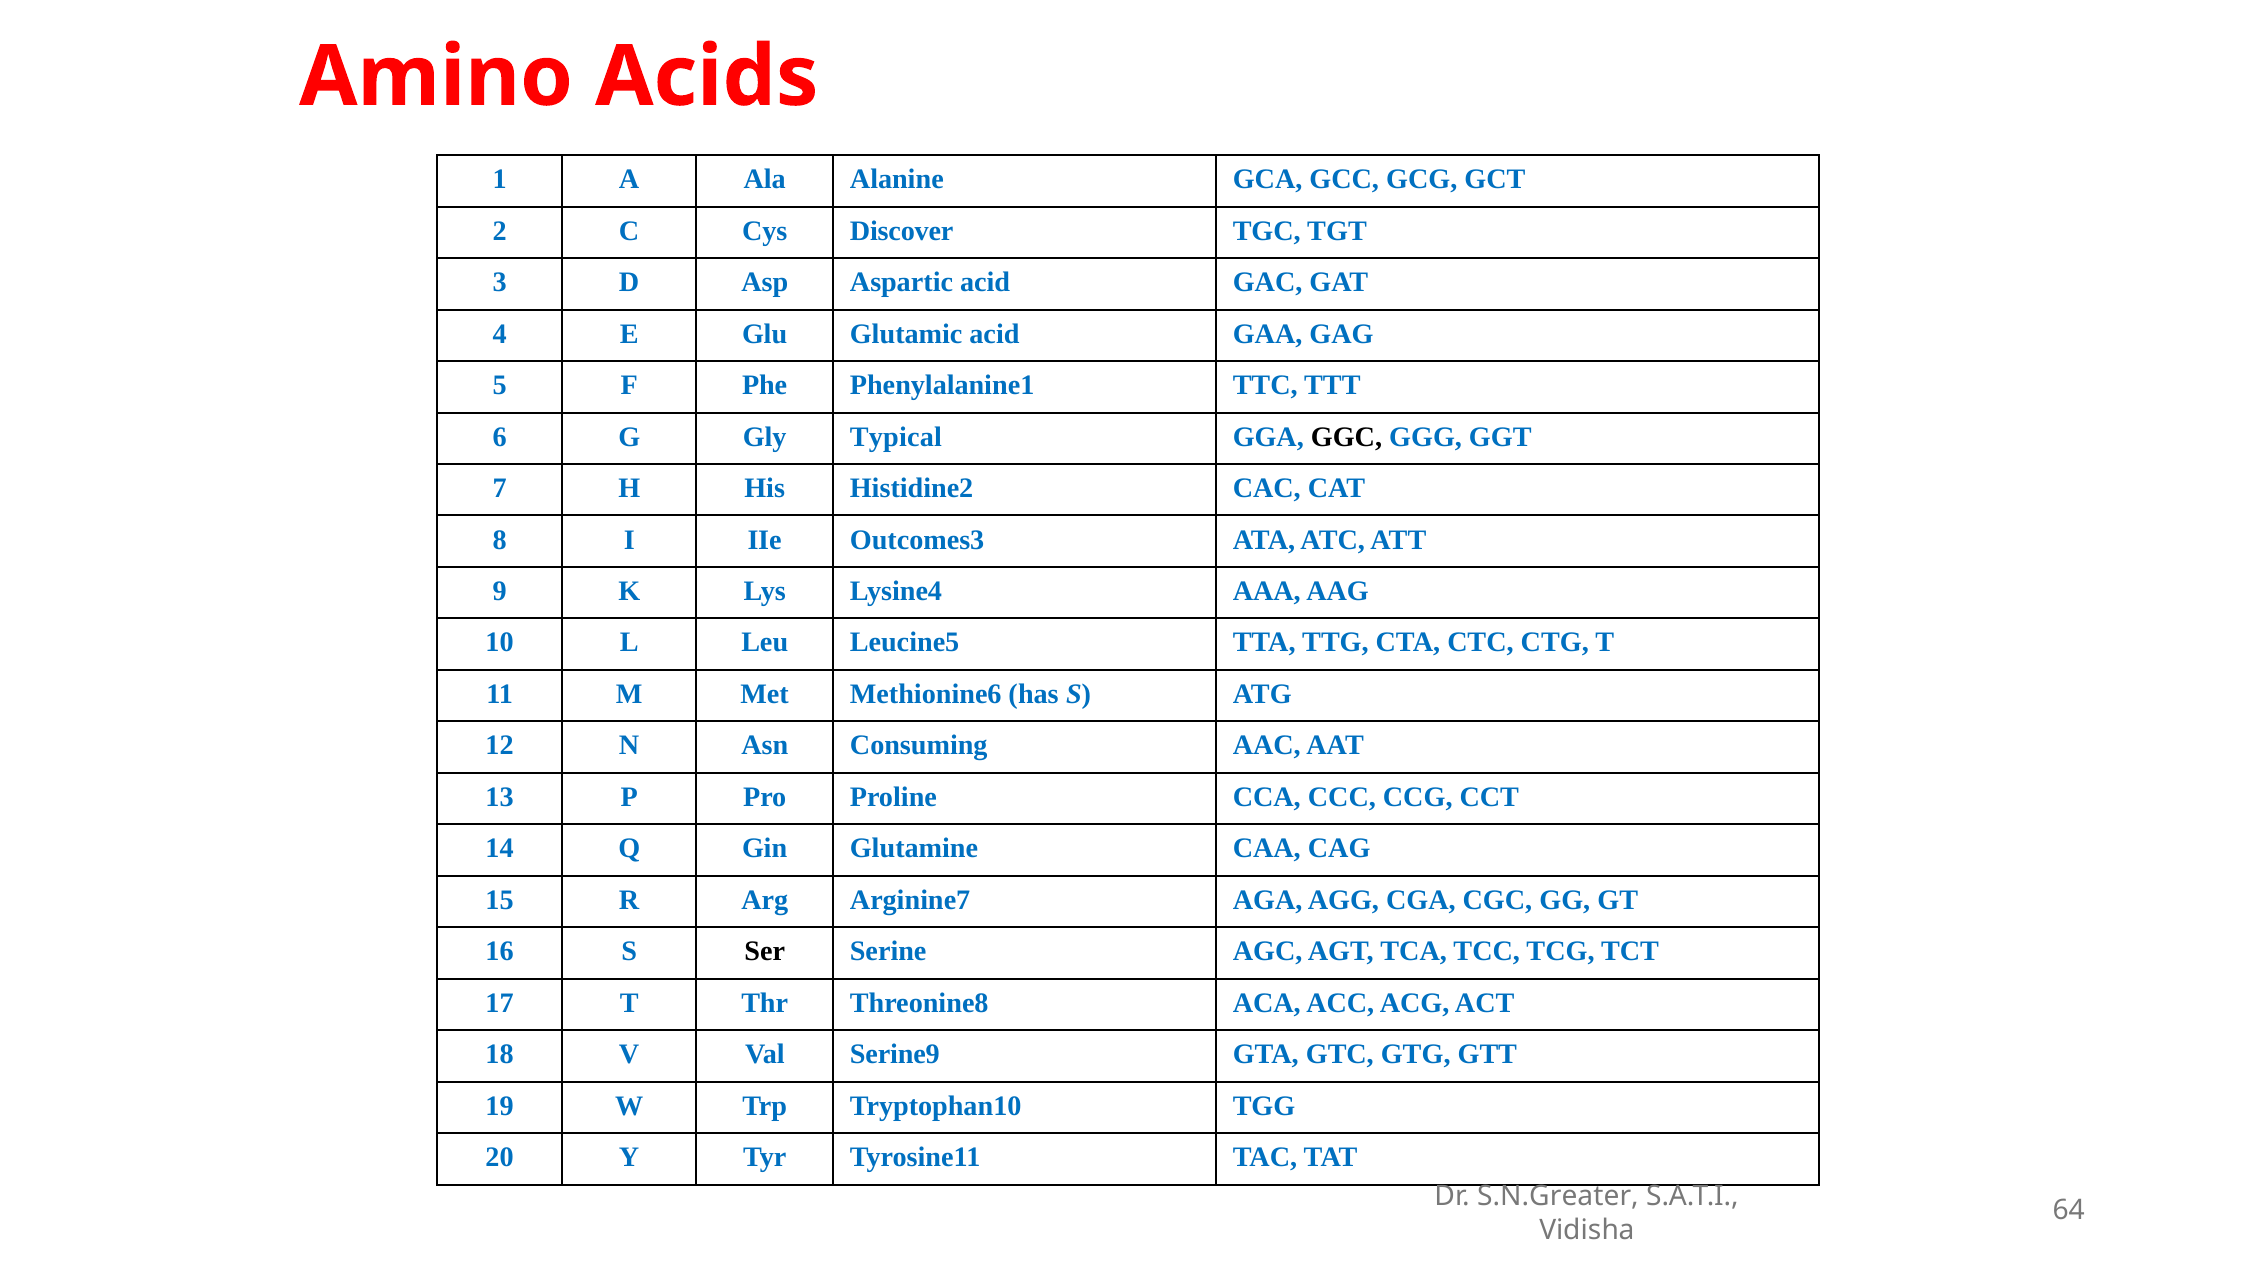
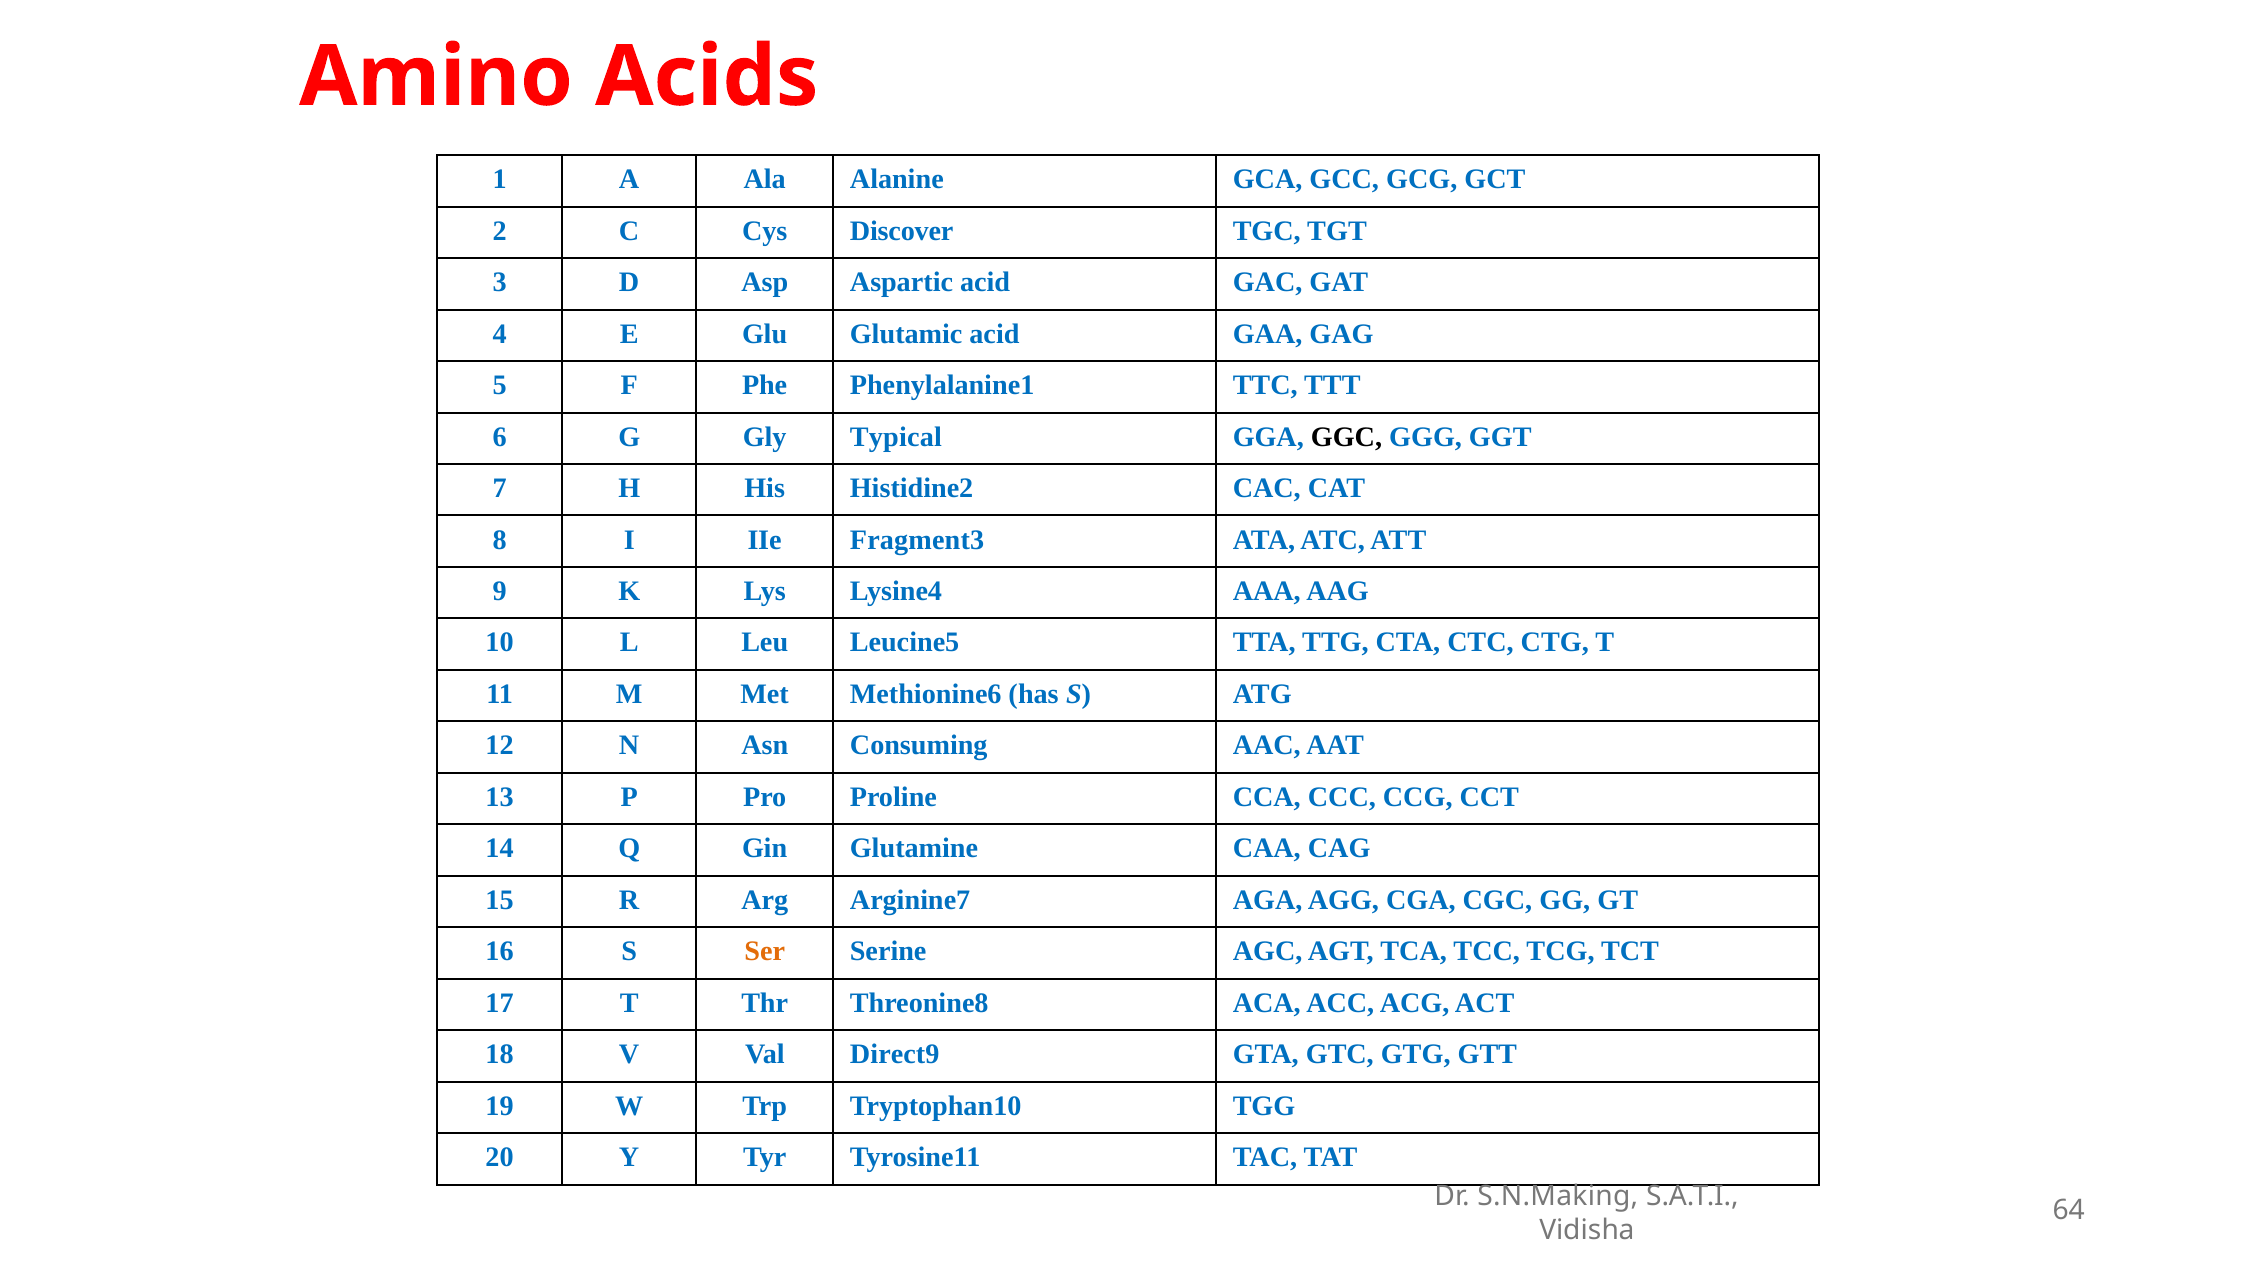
Outcomes3: Outcomes3 -> Fragment3 (917, 540)
Ser colour: black -> orange (765, 951)
Serine9: Serine9 -> Direct9 (895, 1054)
S.N.Greater: S.N.Greater -> S.N.Making (1558, 1195)
